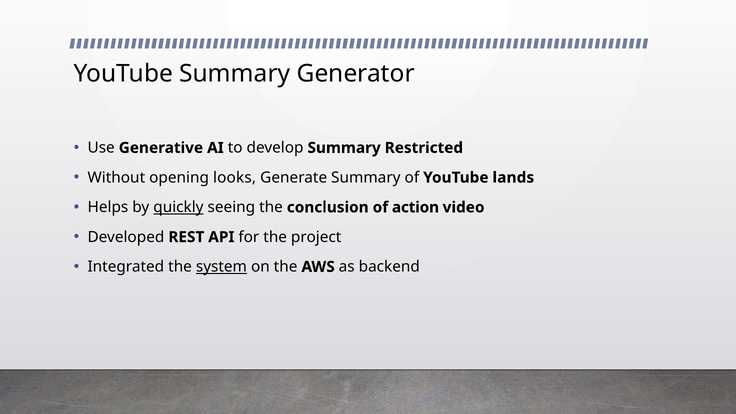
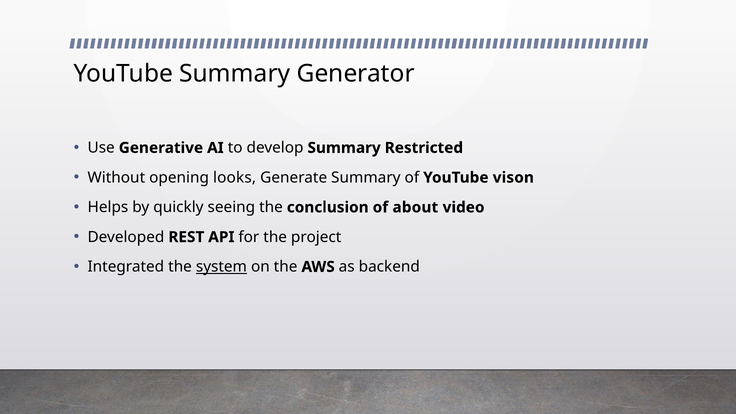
lands: lands -> vison (513, 178)
quickly underline: present -> none (178, 207)
action: action -> about (415, 207)
